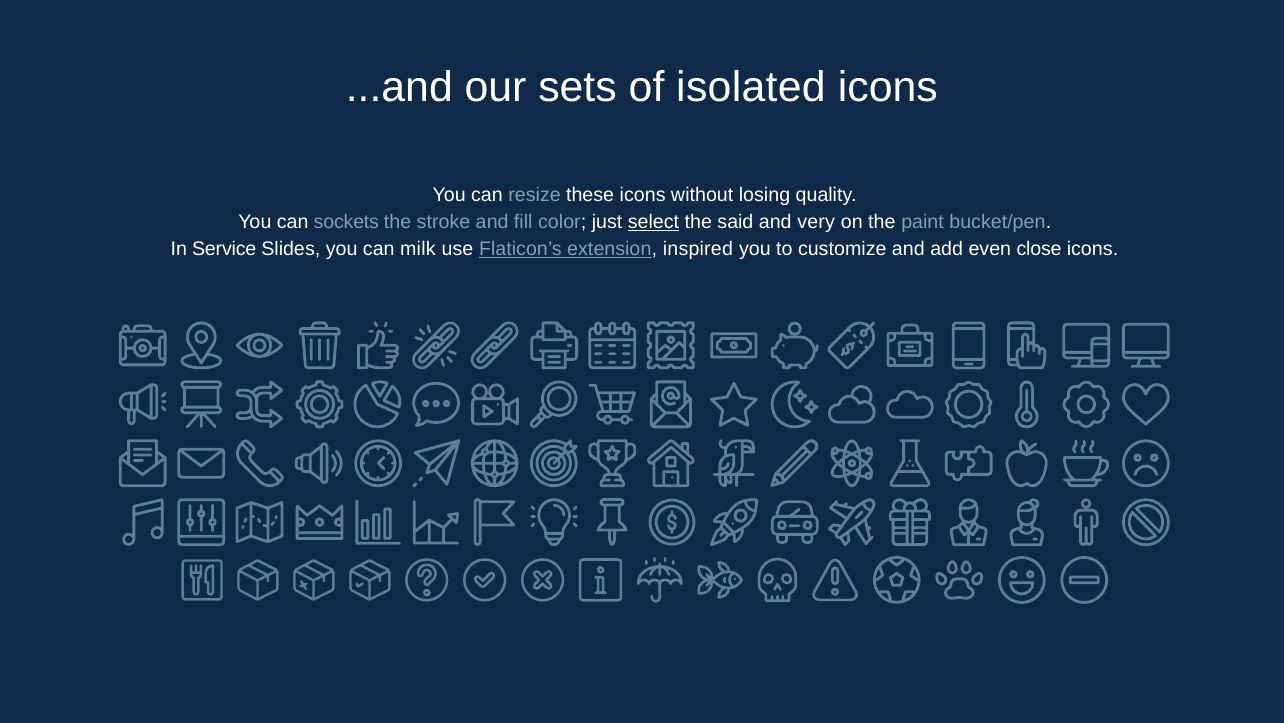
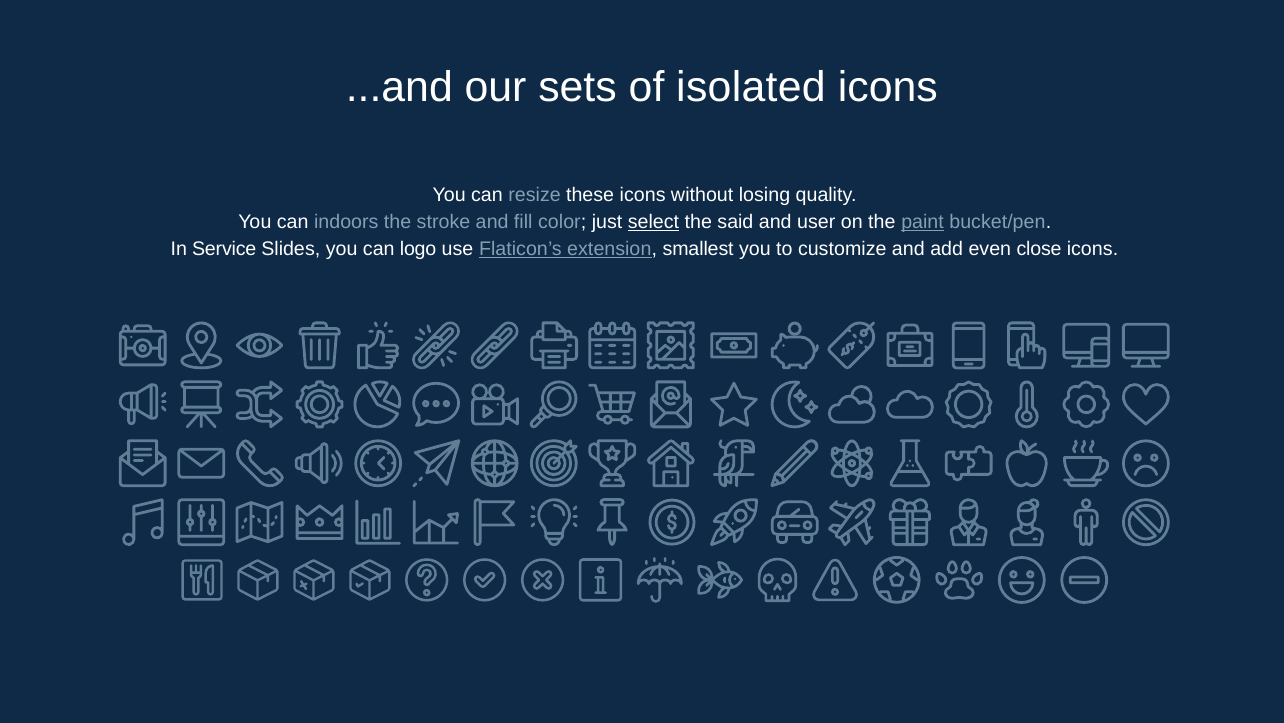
sockets: sockets -> indoors (346, 222)
very: very -> user (816, 222)
paint underline: none -> present (923, 222)
milk: milk -> logo (418, 249)
inspired: inspired -> smallest (698, 249)
